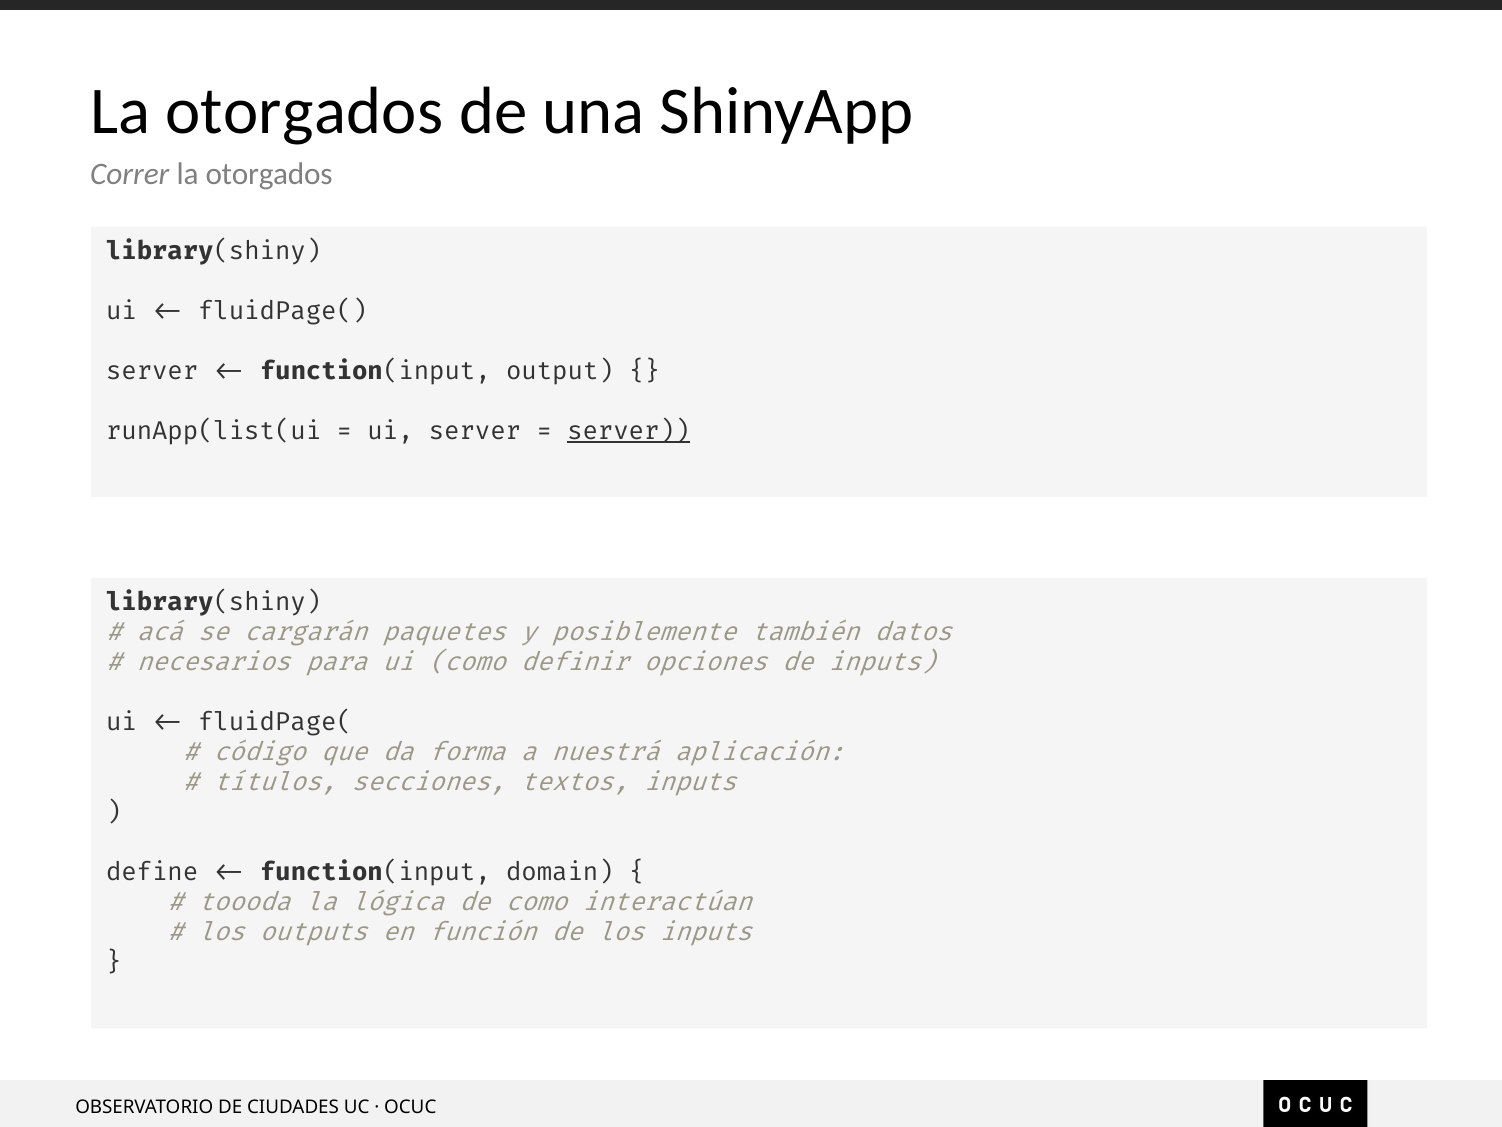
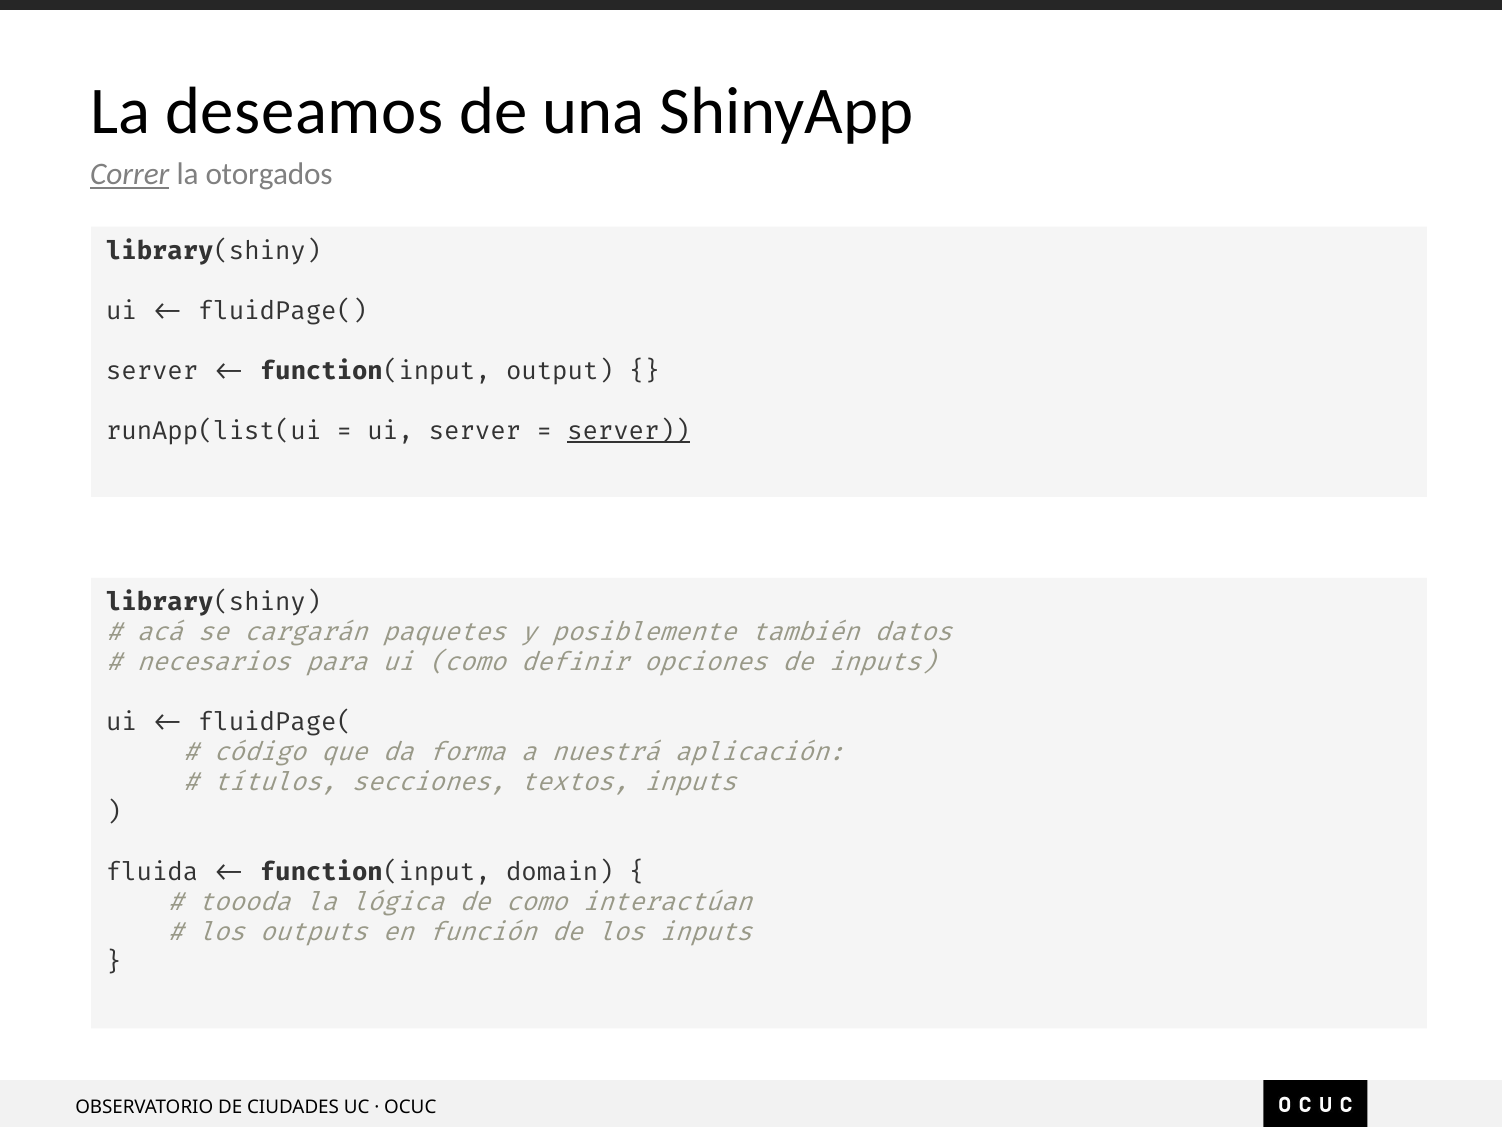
otorgados: otorgados -> deseamos (304, 112)
Correr underline: none -> present (130, 174)
define: define -> fluida (152, 872)
